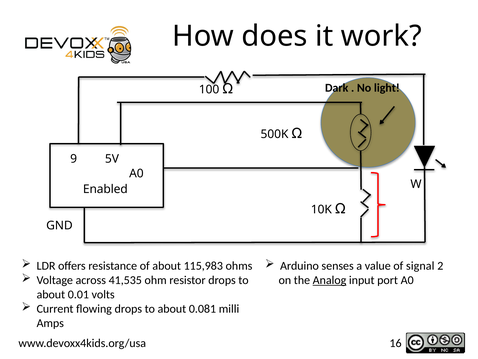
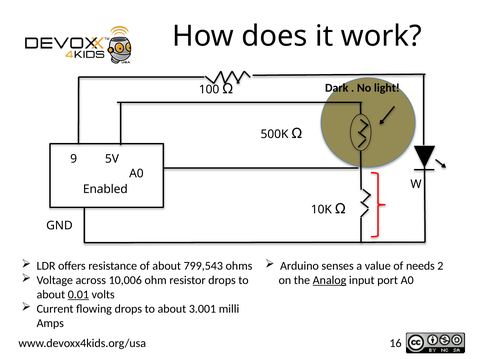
115,983: 115,983 -> 799,543 (203, 265)
signal: signal -> needs (420, 265)
41,535: 41,535 -> 10,006 (125, 280)
0.01 underline: none -> present (78, 294)
0.081: 0.081 -> 3.001 (202, 308)
